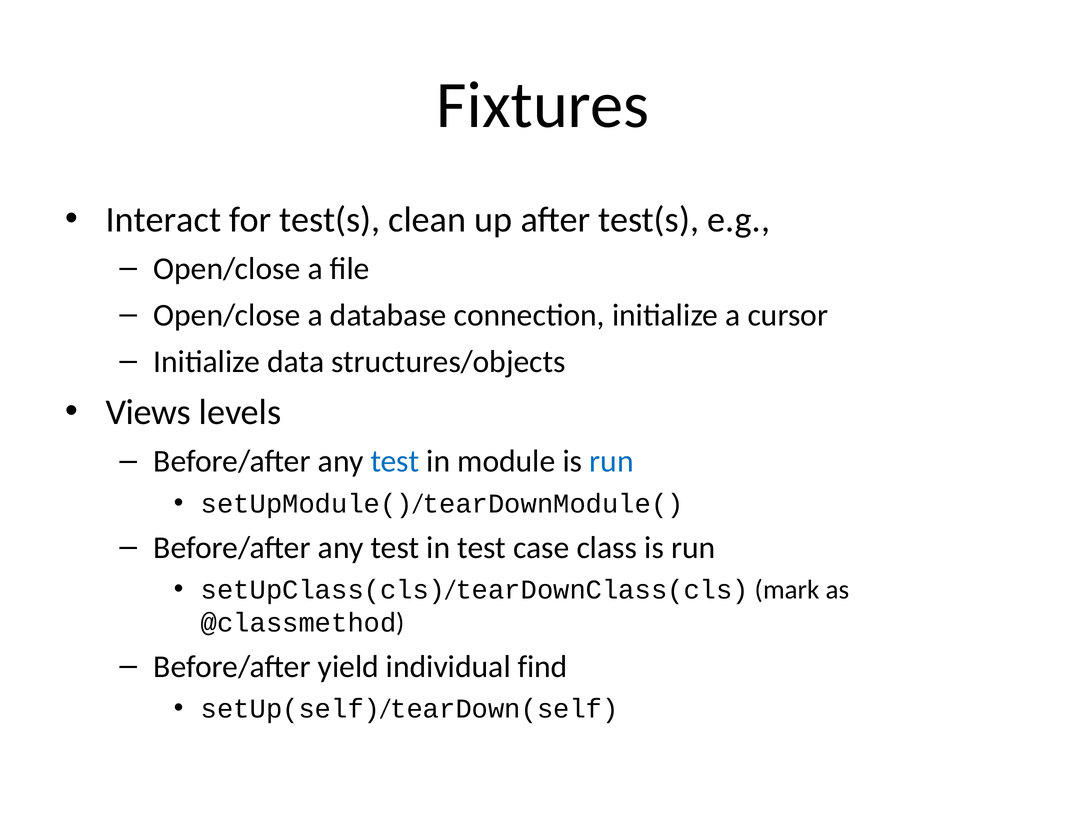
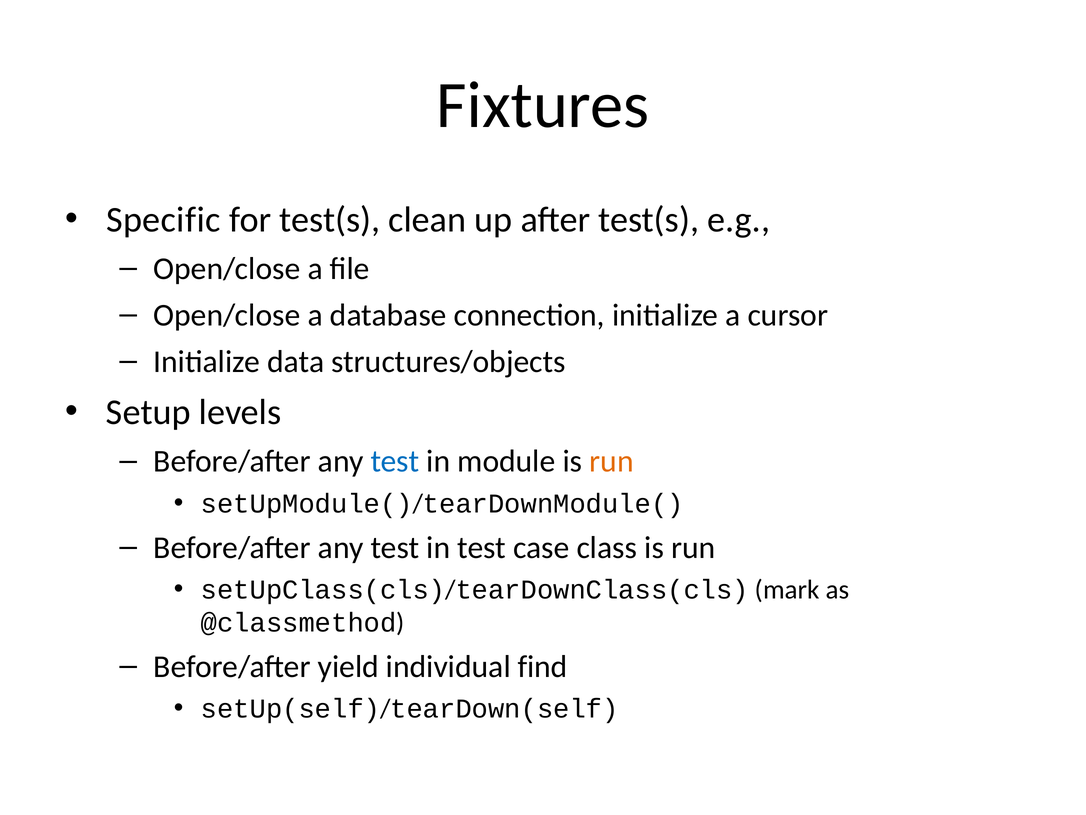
Interact: Interact -> Specific (163, 220)
Views: Views -> Setup (148, 412)
run colour: blue -> orange (612, 461)
